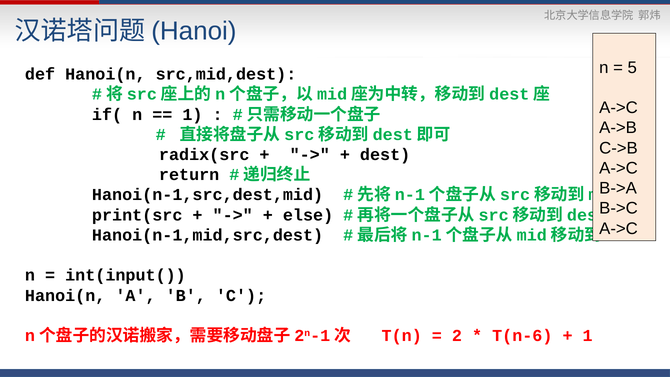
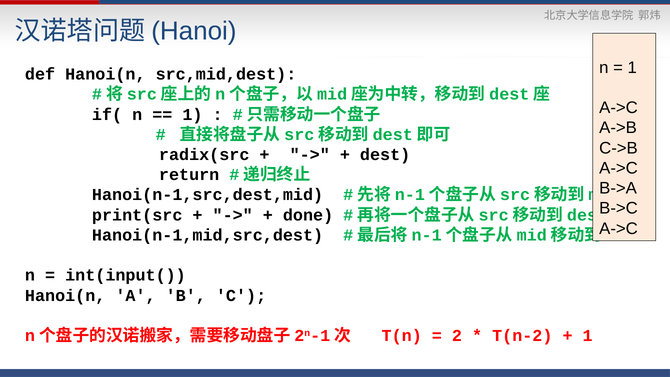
5: 5 -> 1 (632, 68)
else: else -> done (308, 215)
T(n-6: T(n-6 -> T(n-2 (522, 336)
